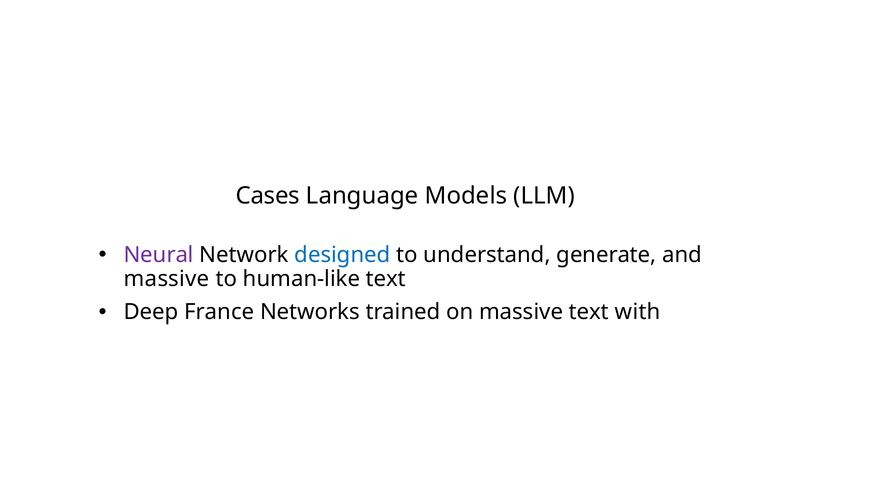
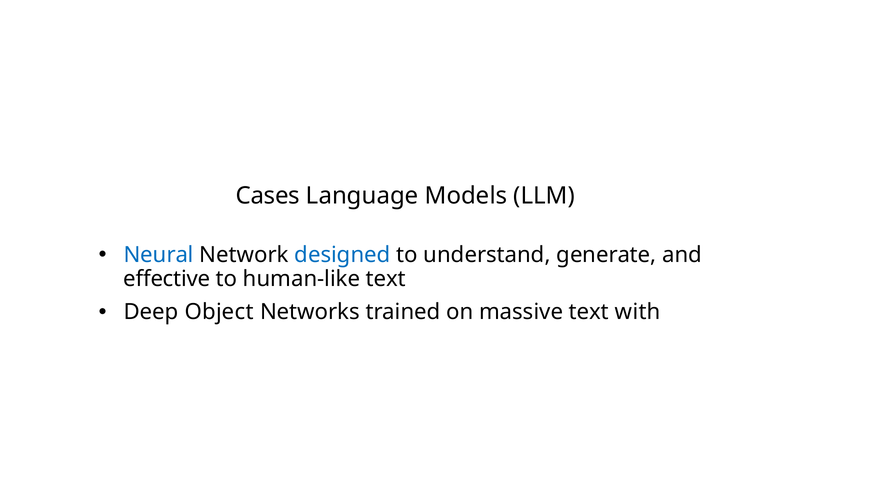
Neural colour: purple -> blue (159, 255)
massive: massive -> effective (167, 279)
France: France -> Object (219, 312)
